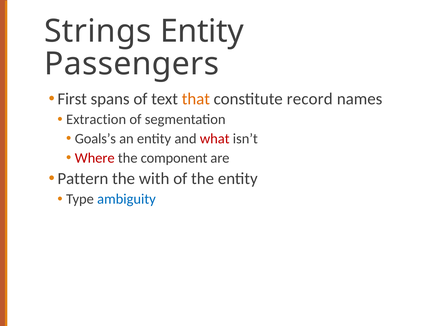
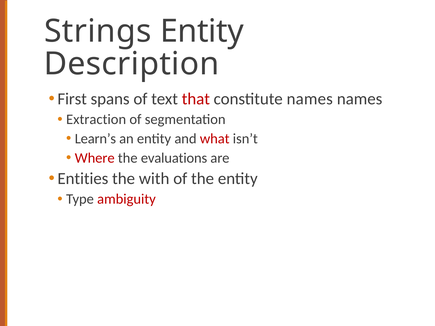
Passengers: Passengers -> Description (132, 64)
that colour: orange -> red (196, 99)
constitute record: record -> names (310, 99)
Goals’s: Goals’s -> Learn’s (95, 139)
component: component -> evaluations (174, 158)
Pattern: Pattern -> Entities (83, 179)
ambiguity colour: blue -> red (126, 199)
